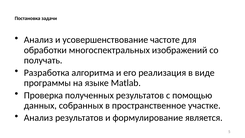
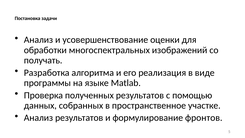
частоте: частоте -> оценки (165, 40)
является: является -> фронтов (204, 118)
